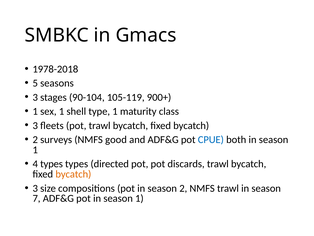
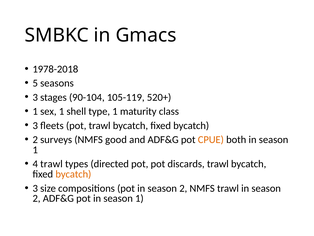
900+: 900+ -> 520+ (159, 97)
CPUE colour: blue -> orange (211, 139)
4 types: types -> trawl (51, 164)
7: 7 -> 2 (37, 198)
